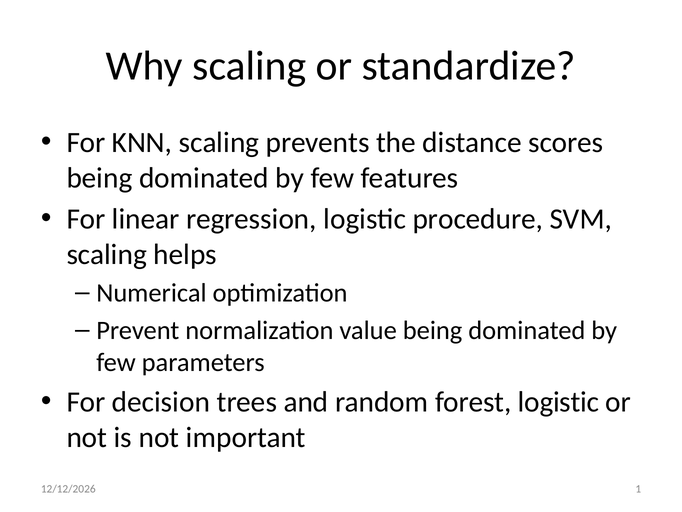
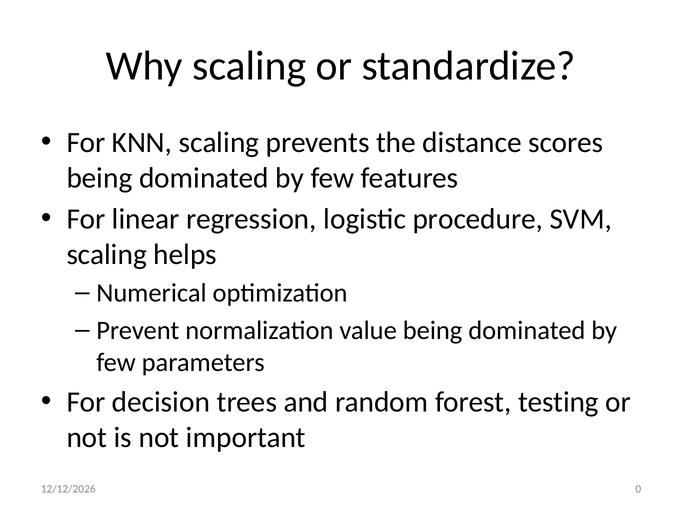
forest logistic: logistic -> testing (558, 402)
1: 1 -> 0 (638, 488)
